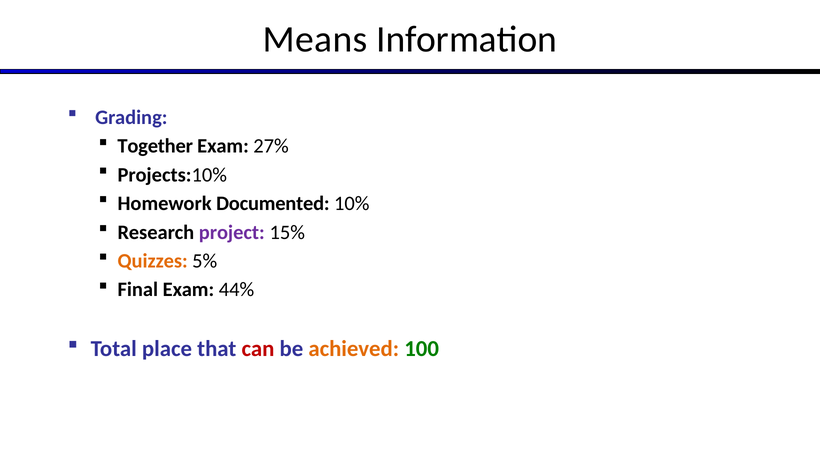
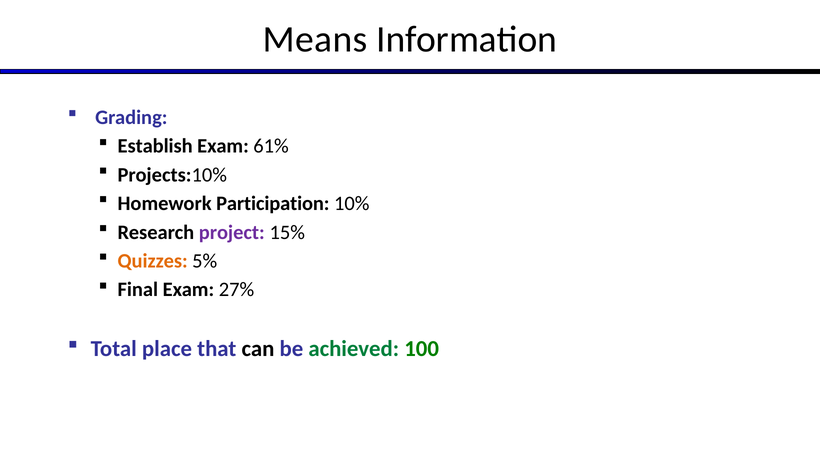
Together: Together -> Establish (155, 146)
27%: 27% -> 61% (271, 146)
Documented: Documented -> Participation (273, 204)
44%: 44% -> 27% (237, 290)
can colour: red -> black (258, 349)
achieved colour: orange -> green (354, 349)
